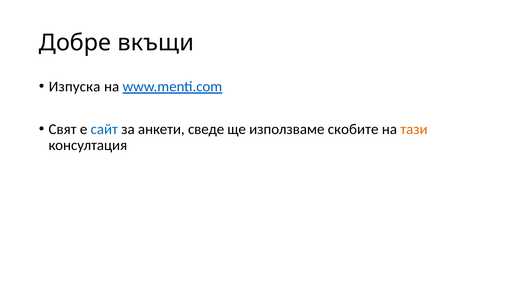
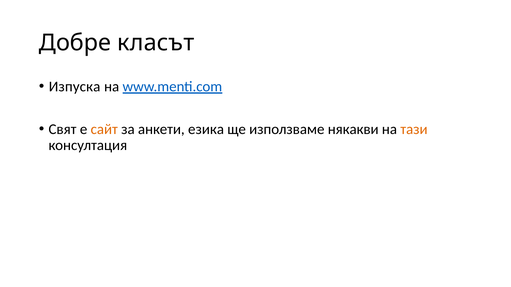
вкъщи: вкъщи -> класът (156, 43)
сайт colour: blue -> orange (104, 130)
сведе: сведе -> езика (206, 130)
скобите: скобите -> някакви (353, 130)
